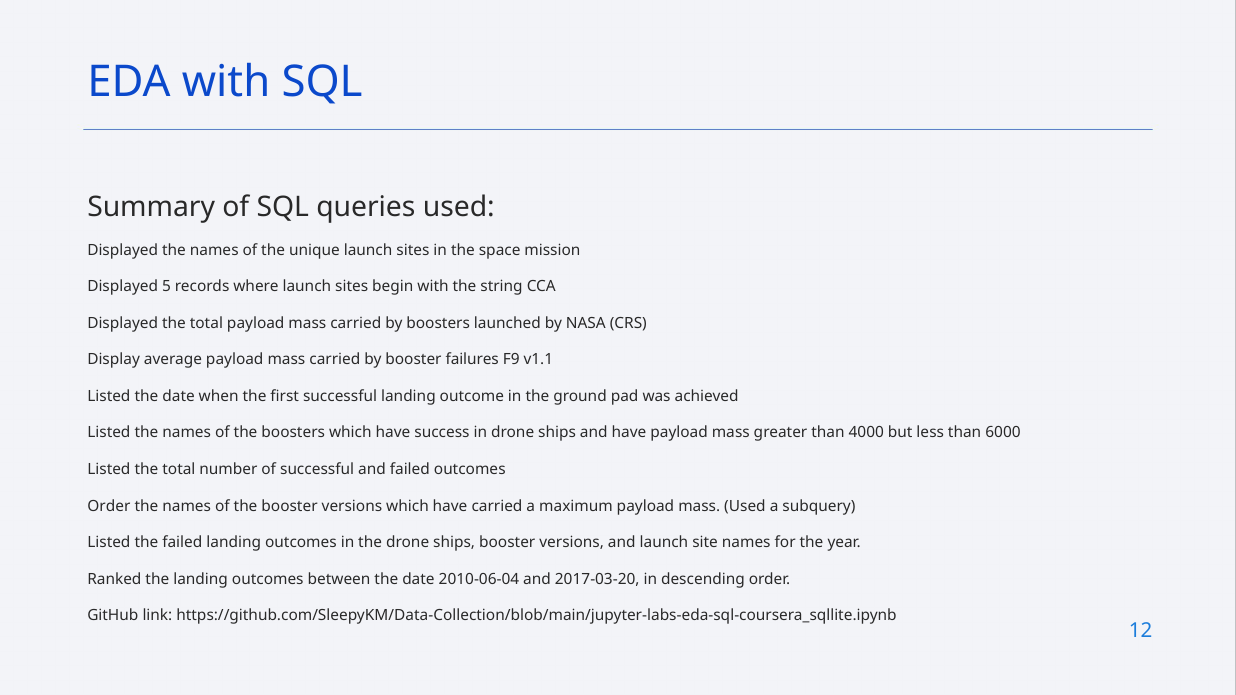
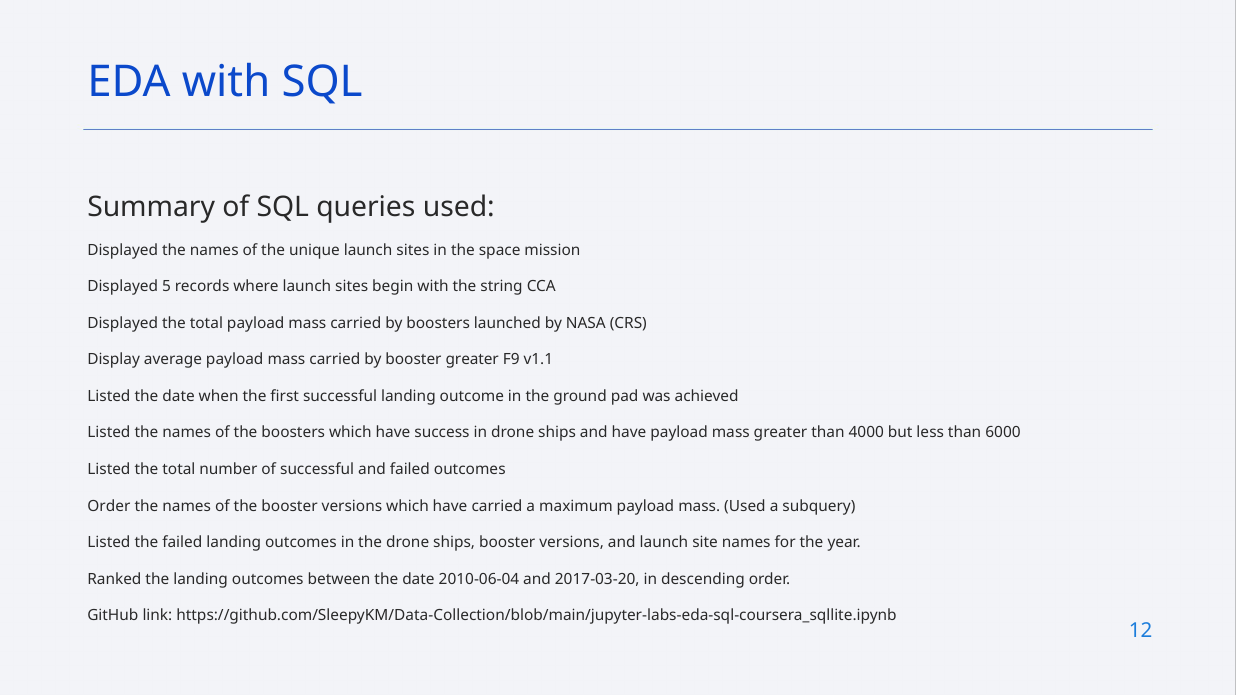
booster failures: failures -> greater (472, 360)
